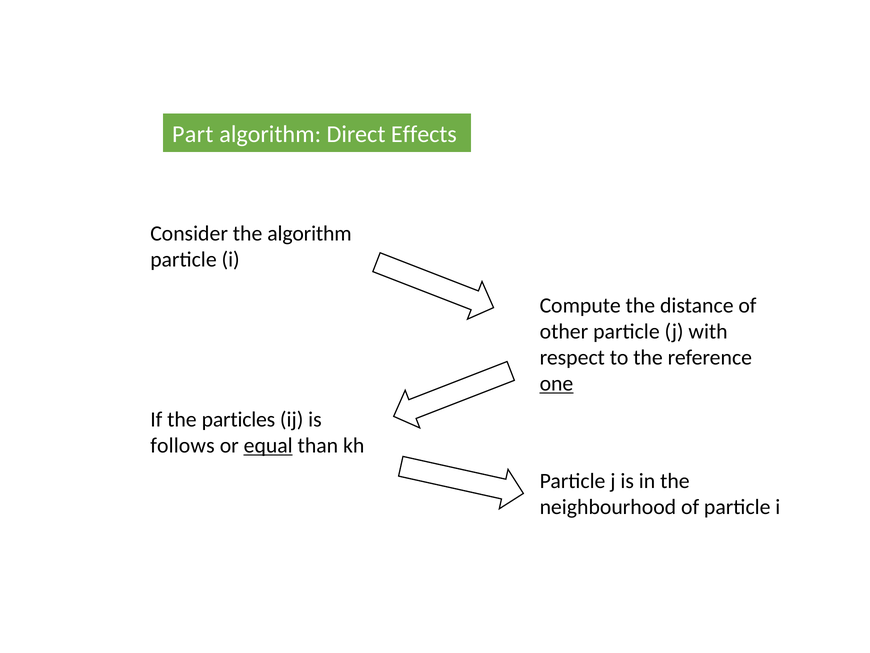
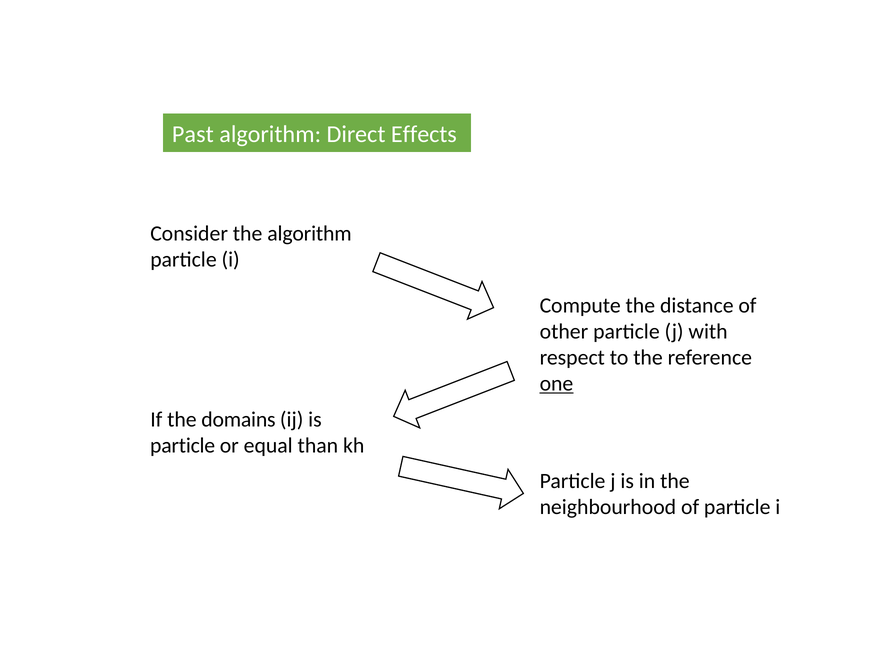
Part: Part -> Past (193, 134)
particles: particles -> domains (238, 419)
follows: follows -> particle (183, 445)
equal underline: present -> none (268, 445)
